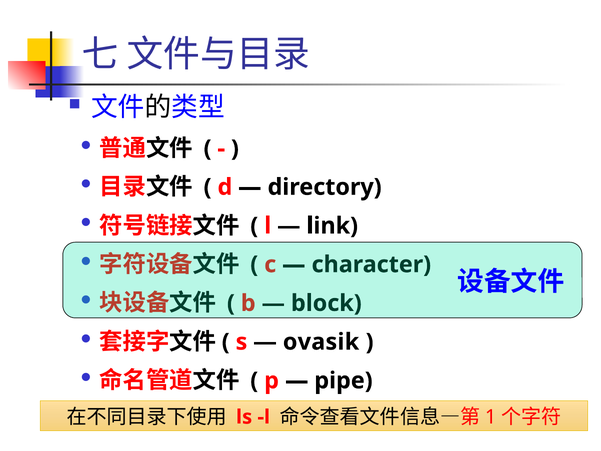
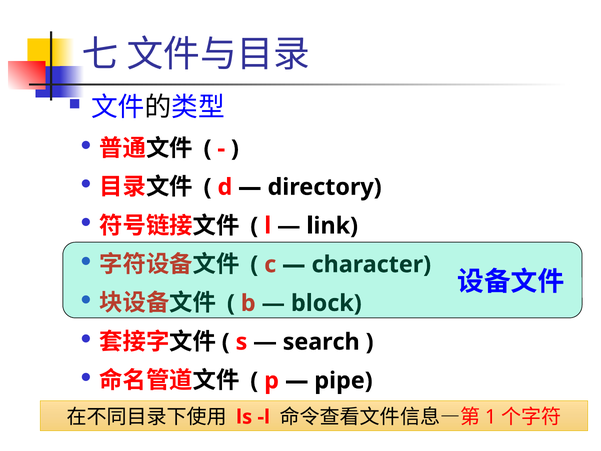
ovasik: ovasik -> search (321, 342)
